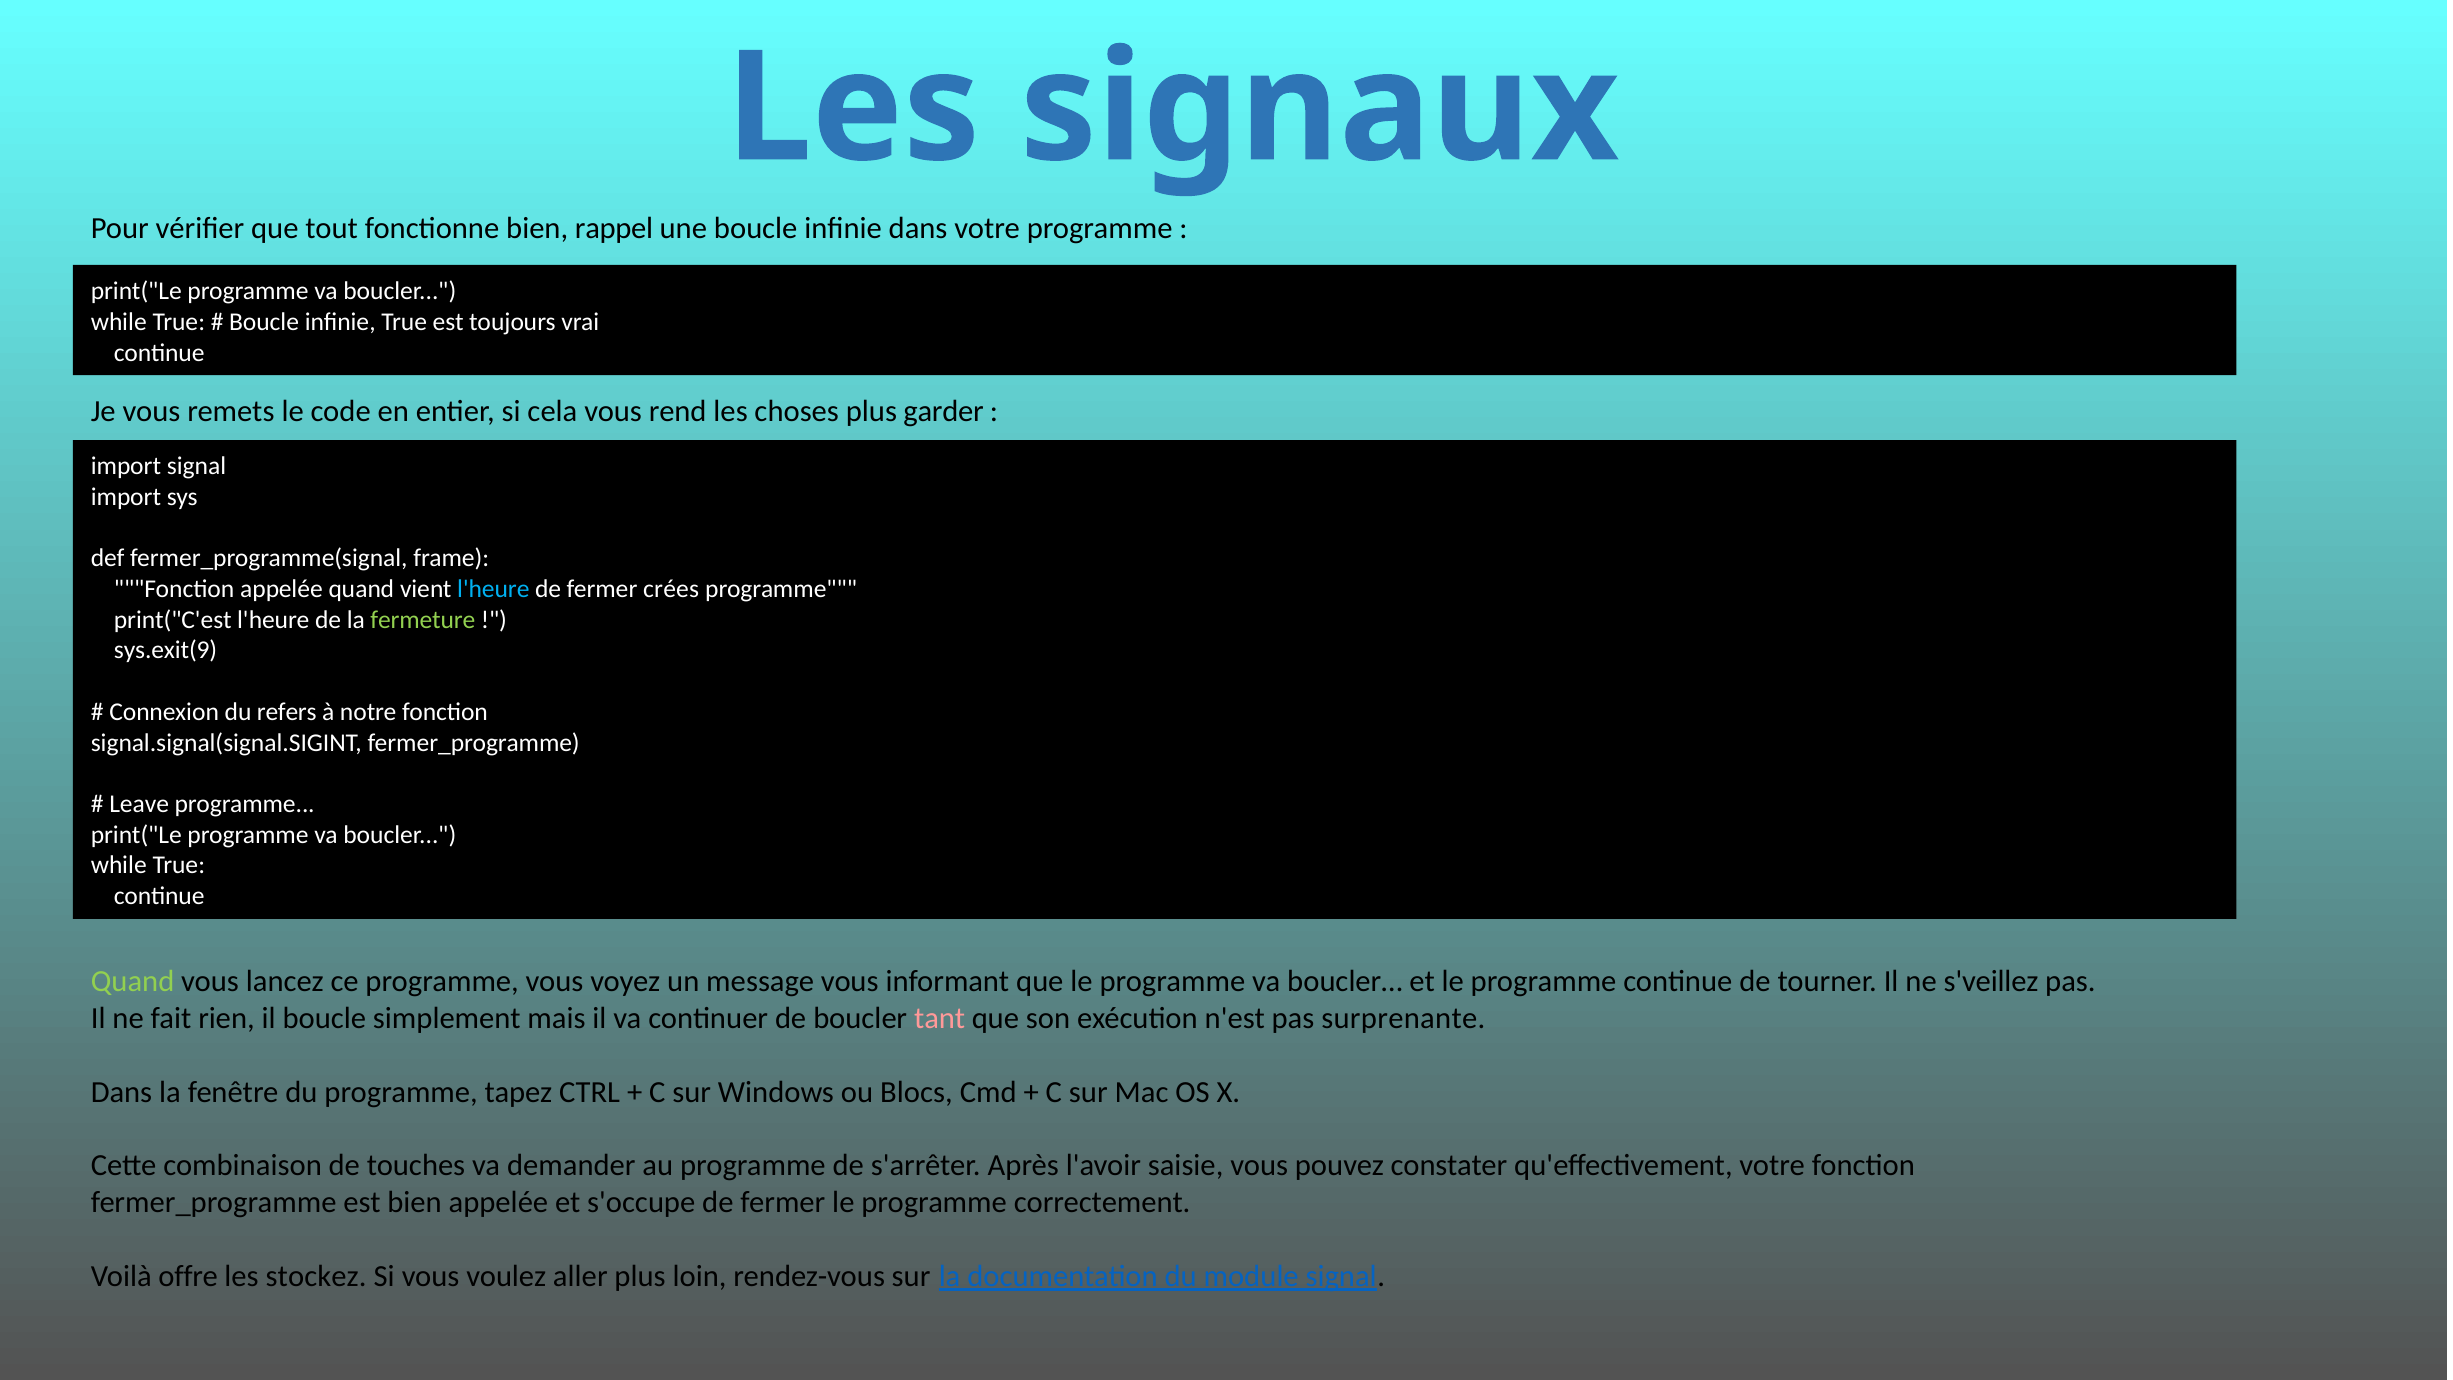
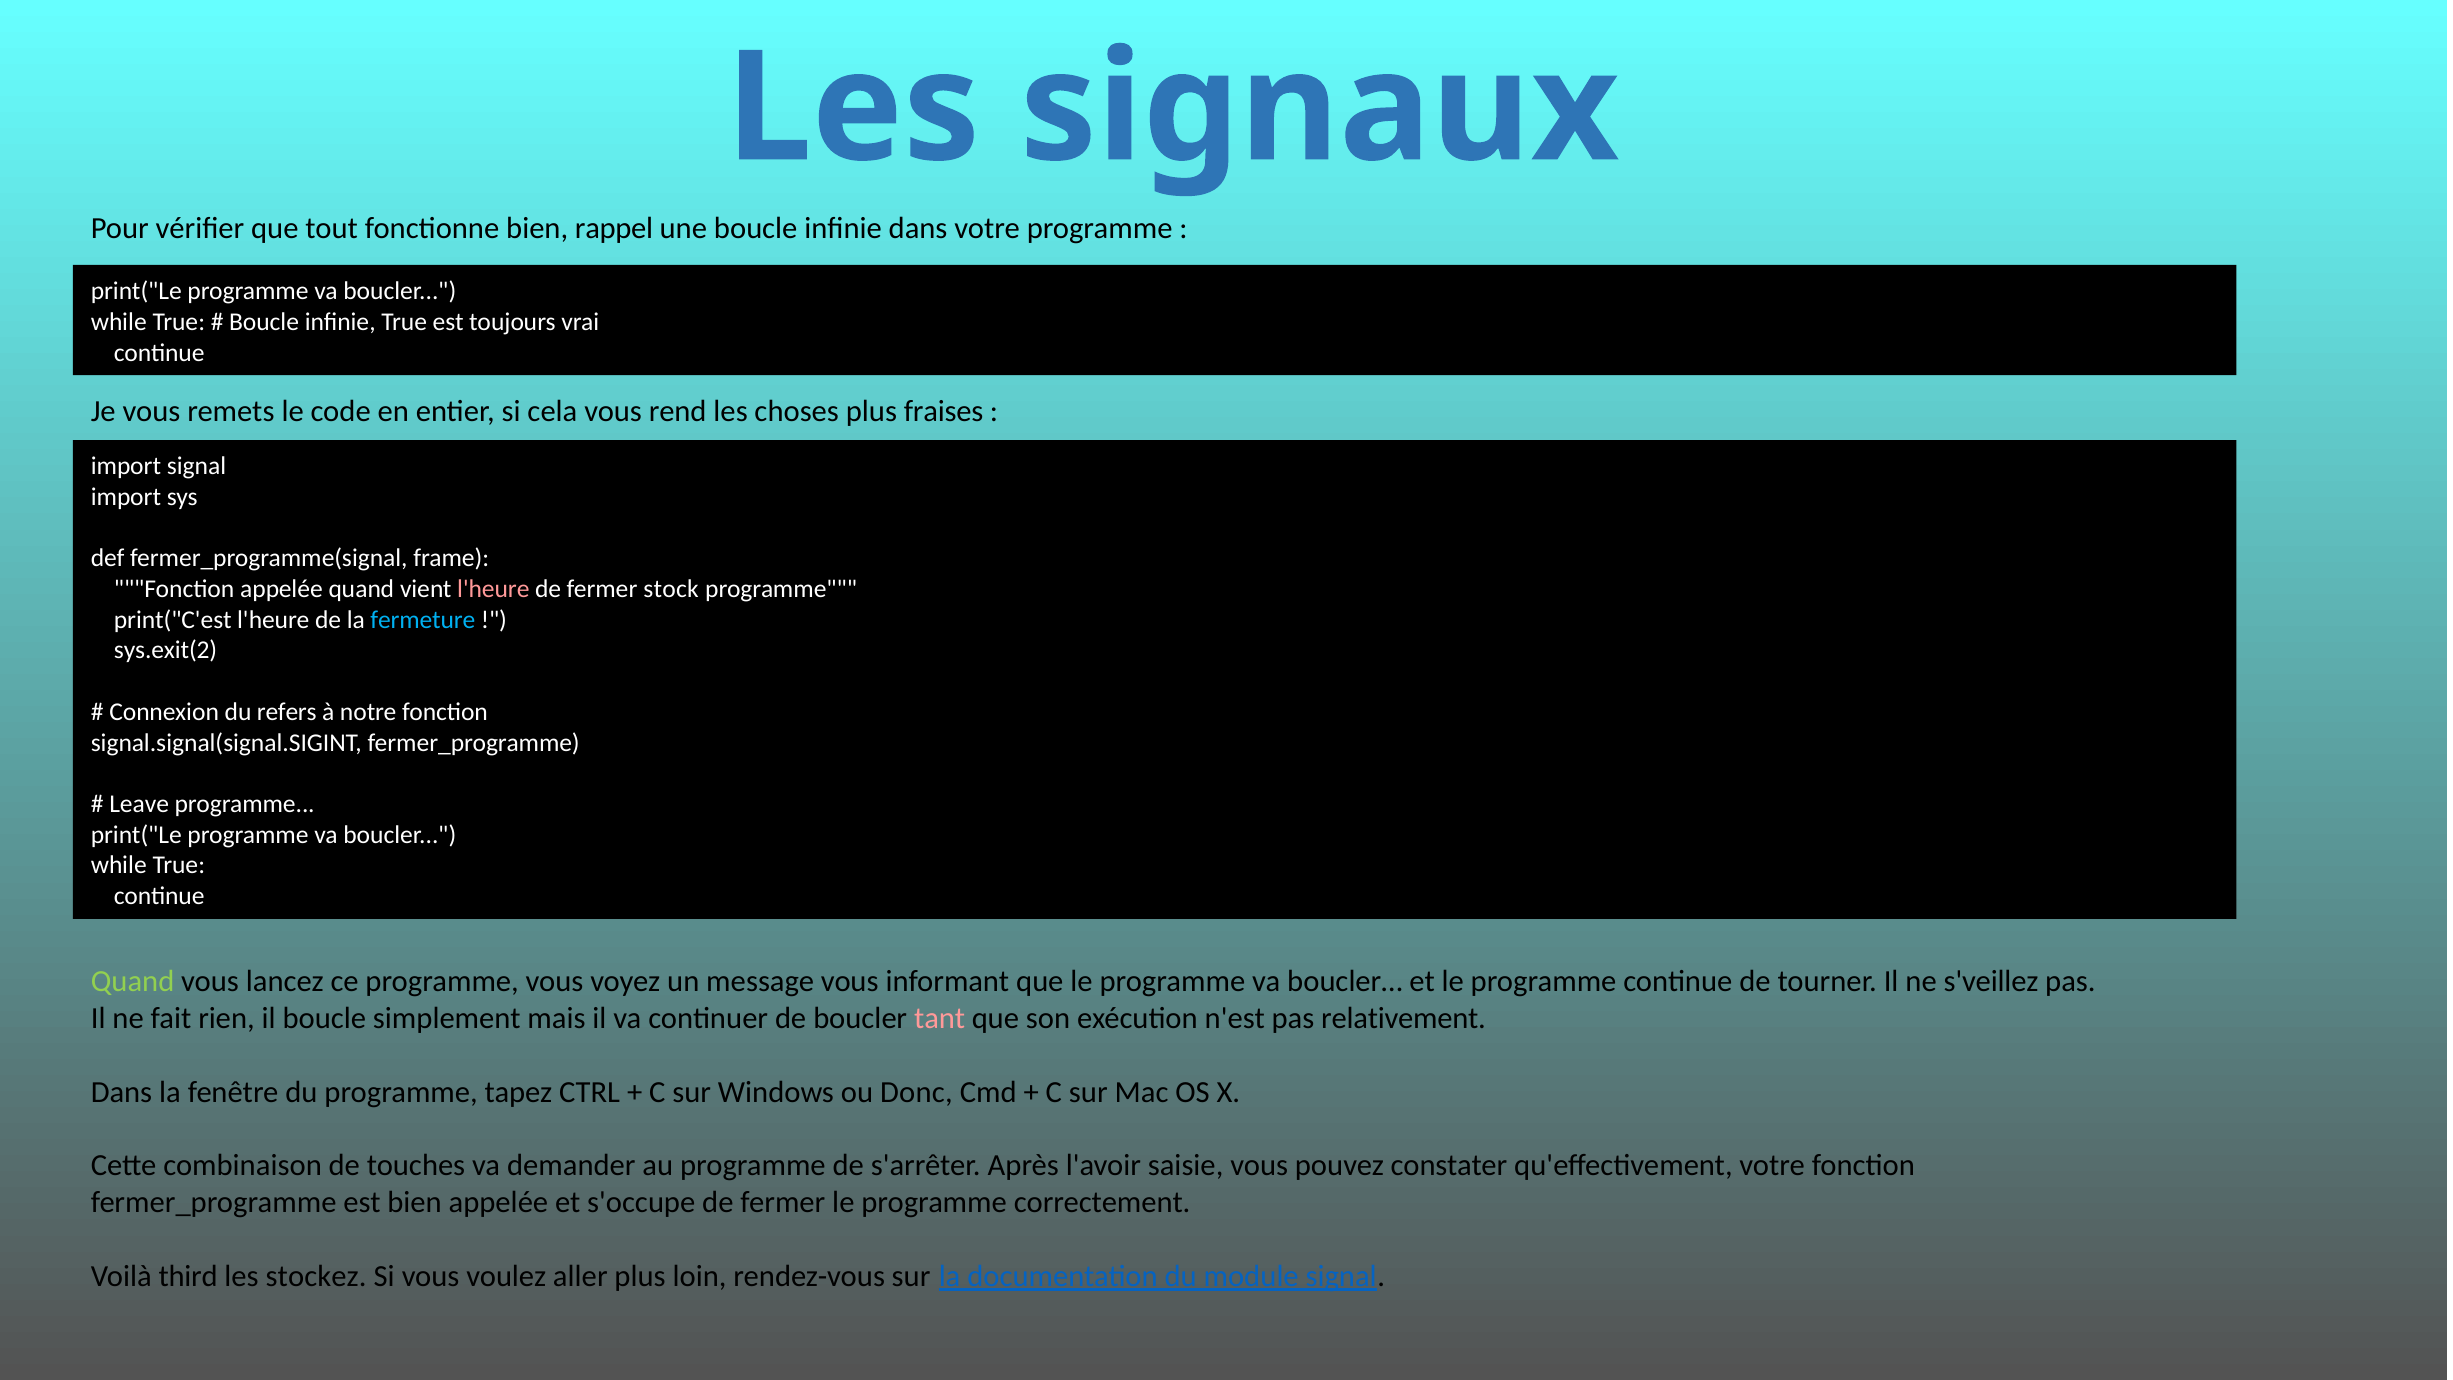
garder: garder -> fraises (944, 411)
l'heure colour: light blue -> pink (493, 589)
crées: crées -> stock (671, 589)
fermeture colour: light green -> light blue (423, 620)
sys.exit(9: sys.exit(9 -> sys.exit(2 (166, 650)
surprenante: surprenante -> relativement (1404, 1018)
Blocs: Blocs -> Donc (916, 1092)
offre: offre -> third (188, 1276)
